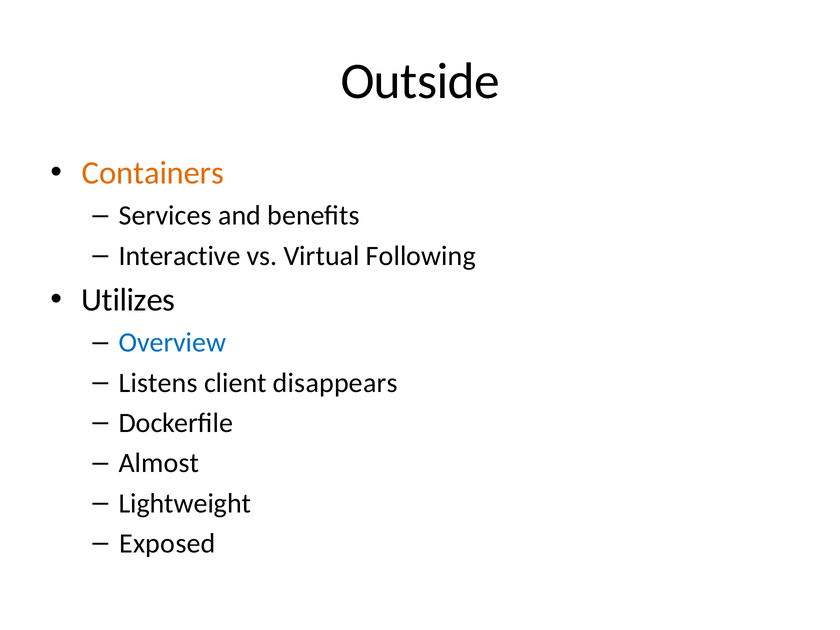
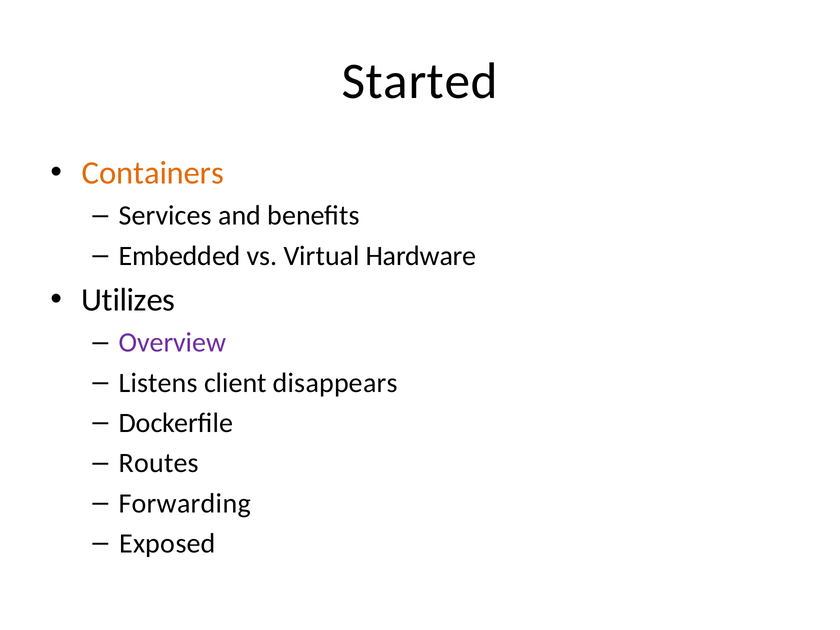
Outside: Outside -> Started (420, 81)
Interactive: Interactive -> Embedded (180, 256)
Following: Following -> Hardware (421, 256)
Overview colour: blue -> purple (172, 343)
Almost: Almost -> Routes (159, 463)
Lightweight: Lightweight -> Forwarding (185, 503)
